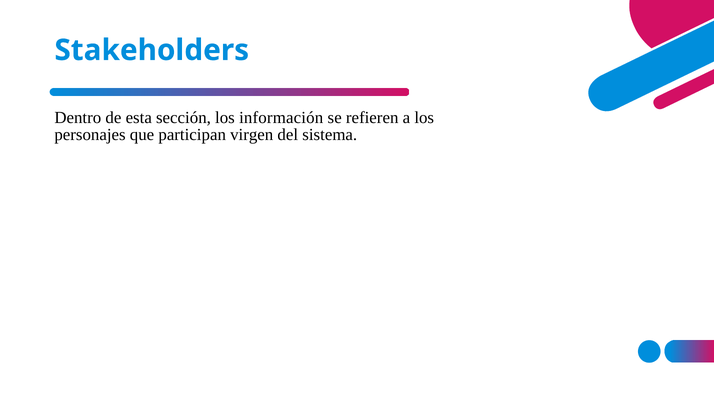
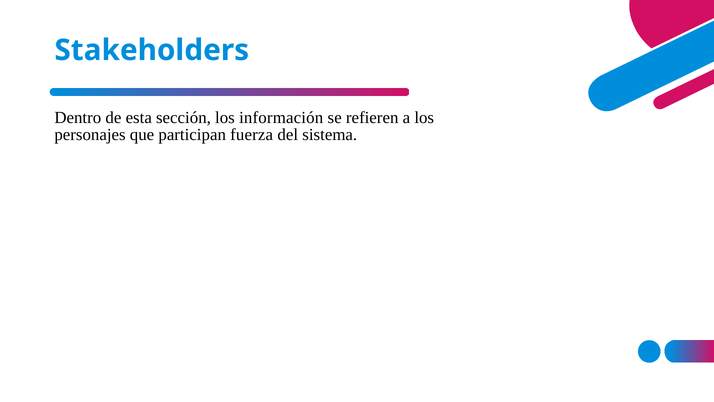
virgen: virgen -> fuerza (252, 134)
